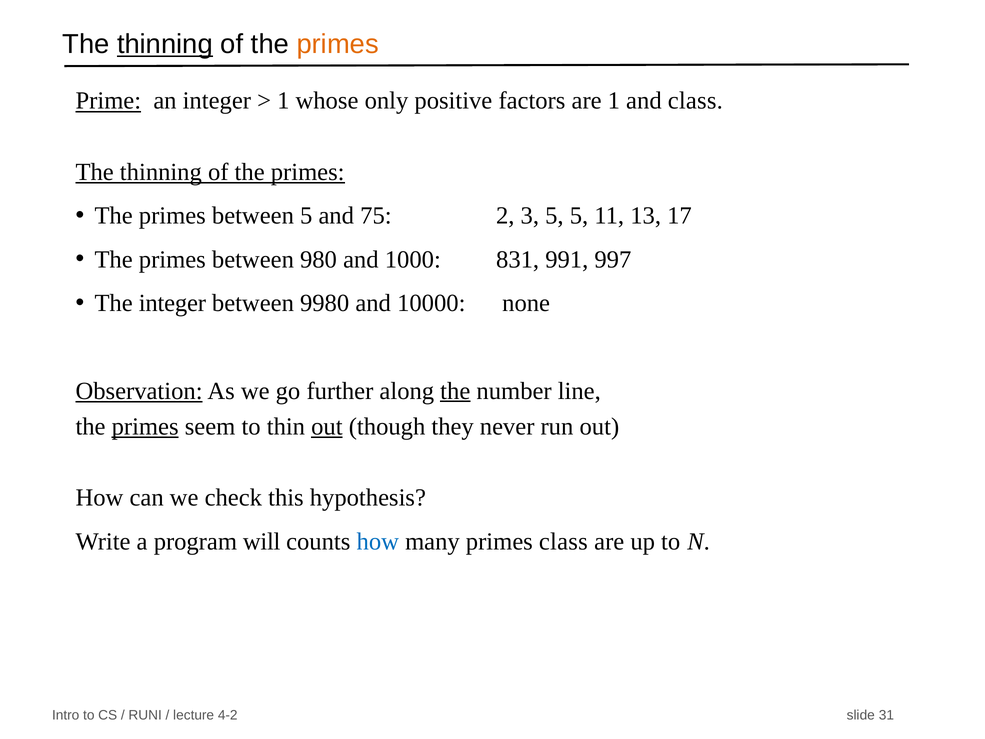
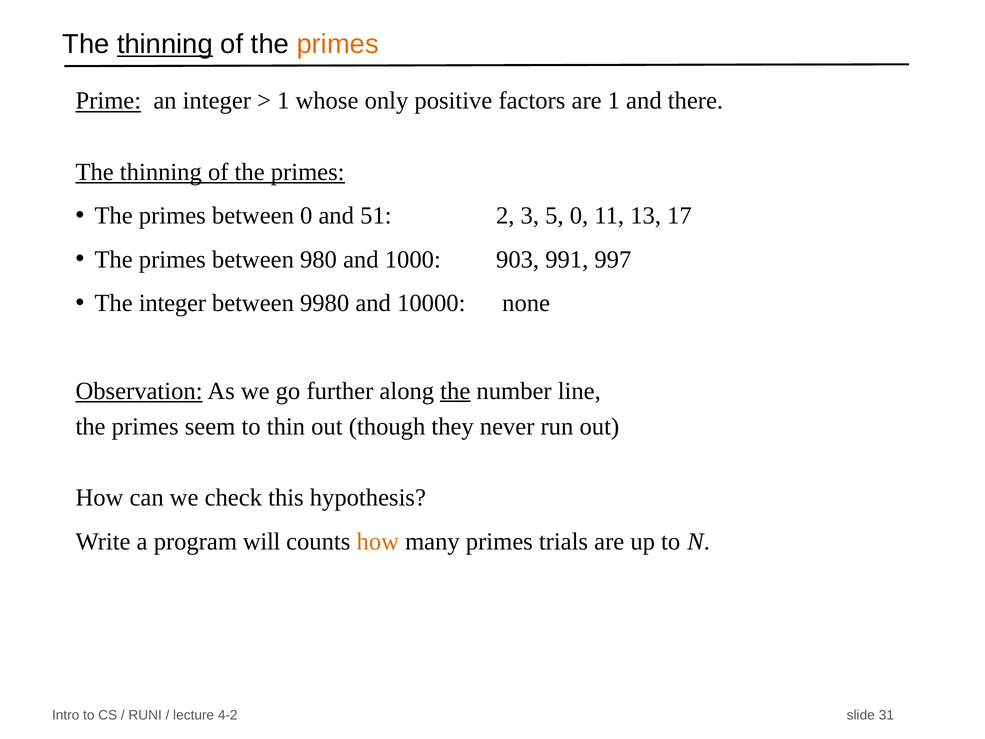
and class: class -> there (695, 101)
between 5: 5 -> 0 (306, 216)
75: 75 -> 51 (376, 216)
5 5: 5 -> 0 (579, 216)
831: 831 -> 903 (518, 259)
primes underline: present -> none (145, 426)
out underline: present -> none (327, 426)
how colour: blue -> orange (378, 541)
primes class: class -> trials (563, 541)
